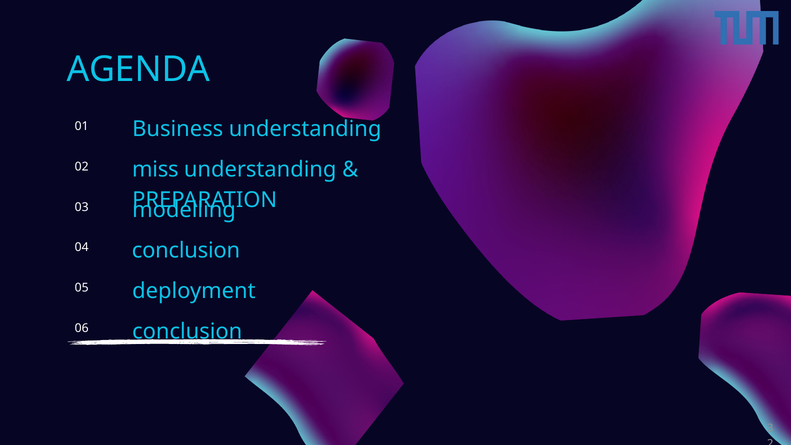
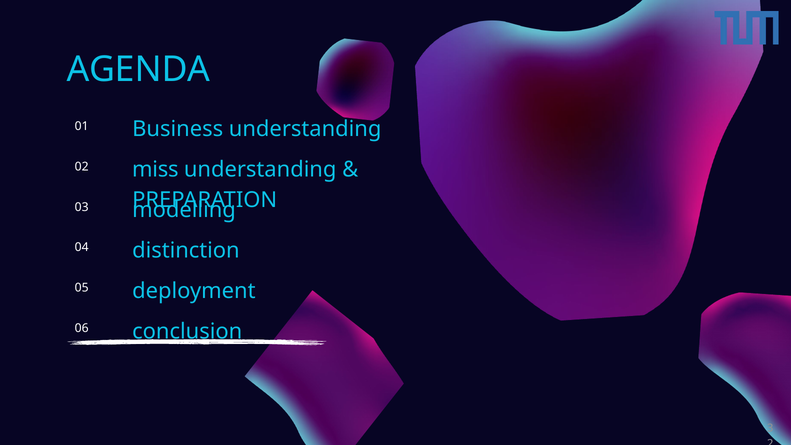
conclusion: conclusion -> distinction (186, 250)
